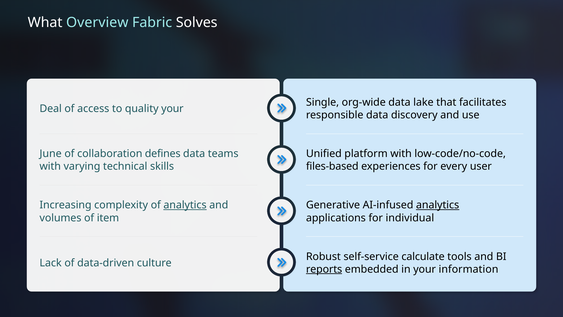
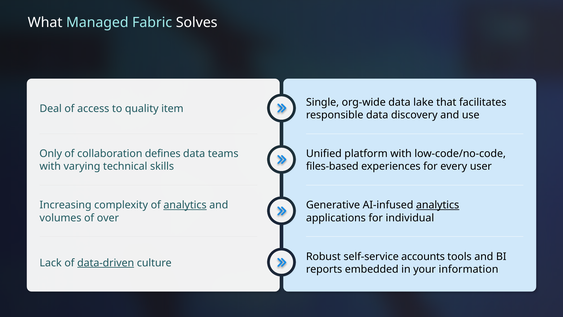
Overview: Overview -> Managed (97, 23)
quality your: your -> item (172, 109)
June: June -> Only (51, 154)
item: item -> over (108, 218)
calculate: calculate -> accounts (423, 256)
data-driven underline: none -> present (106, 263)
reports underline: present -> none (324, 269)
